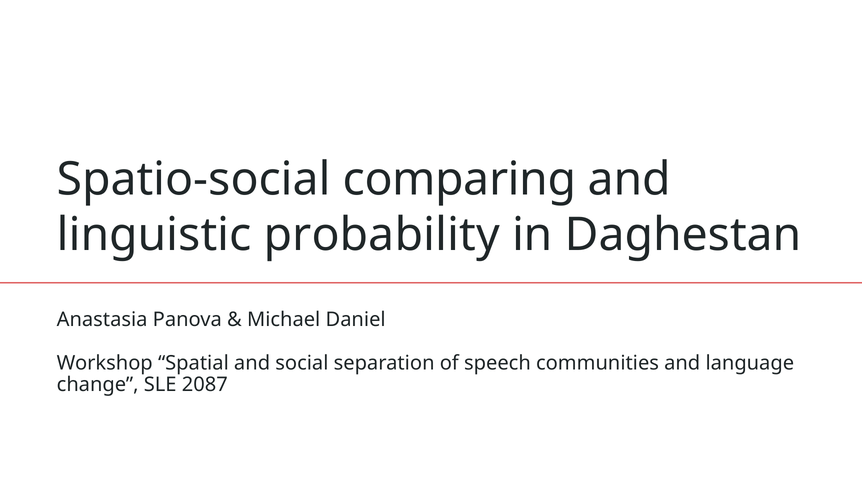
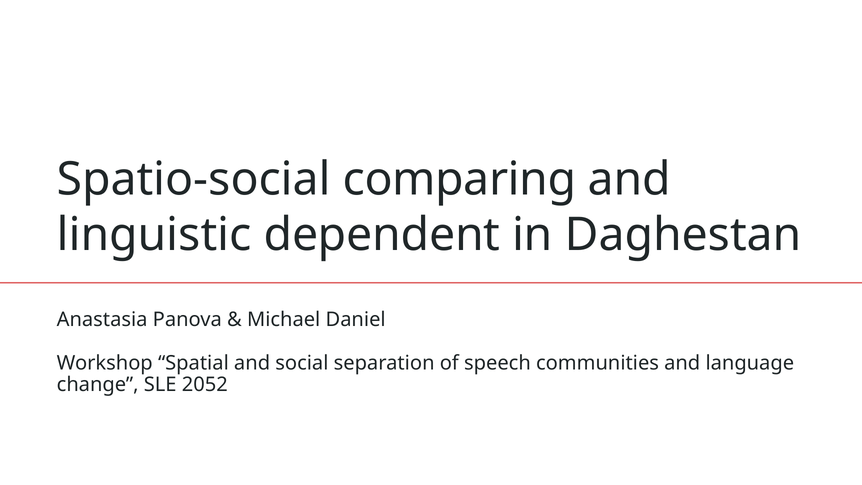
probability: probability -> dependent (382, 235)
2087: 2087 -> 2052 (205, 385)
